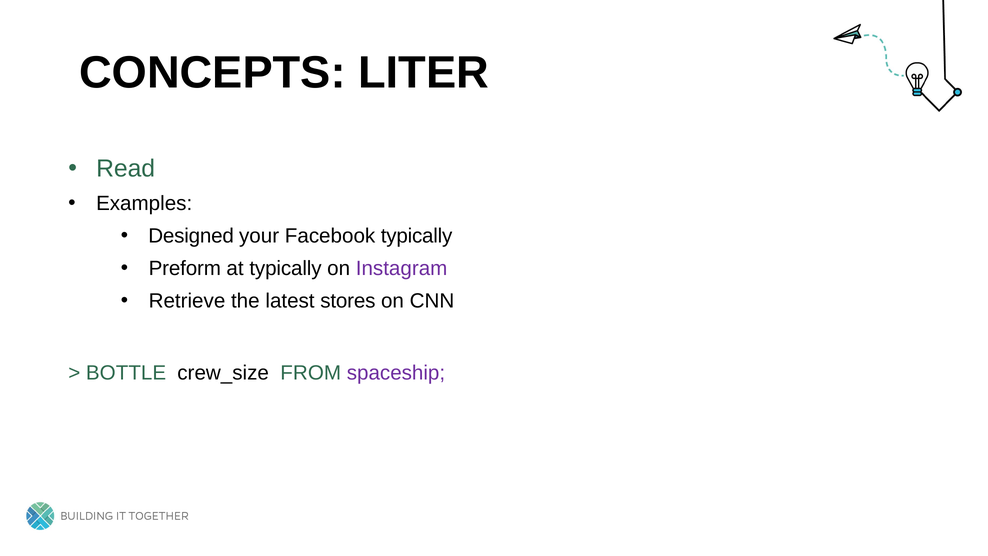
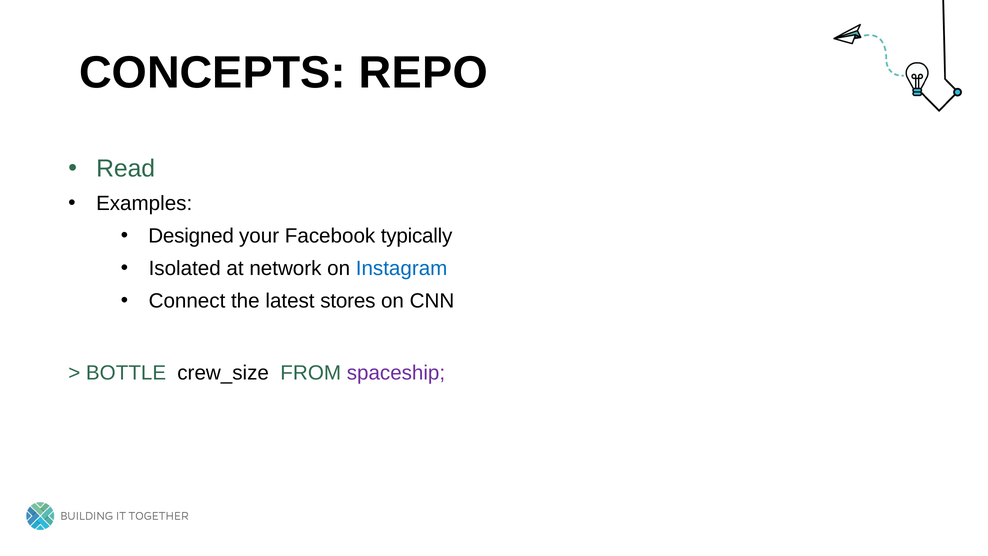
LITER: LITER -> REPO (423, 73)
Preform: Preform -> Isolated (185, 268)
at typically: typically -> network (285, 268)
Instagram colour: purple -> blue (402, 268)
Retrieve: Retrieve -> Connect (187, 301)
